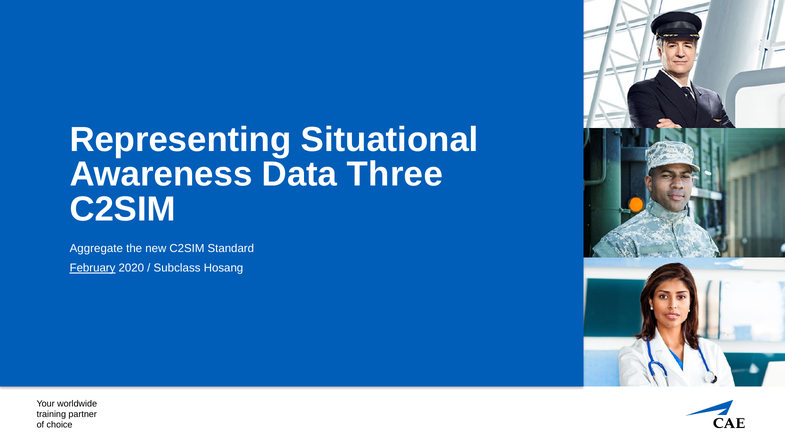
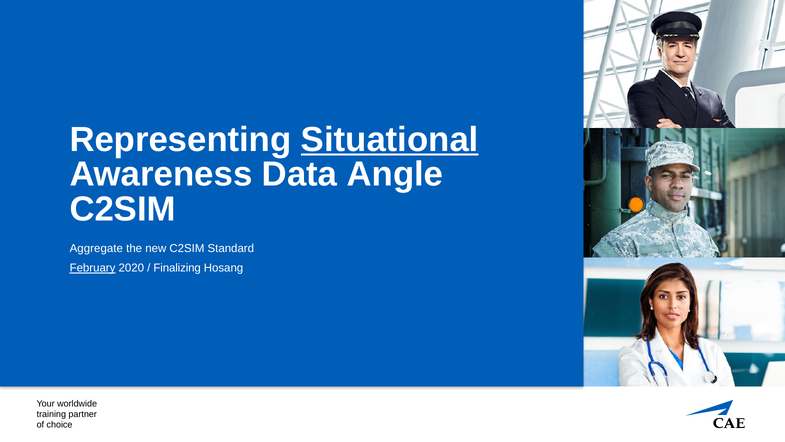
Situational underline: none -> present (390, 139)
Three: Three -> Angle (395, 174)
Subclass: Subclass -> Finalizing (177, 268)
